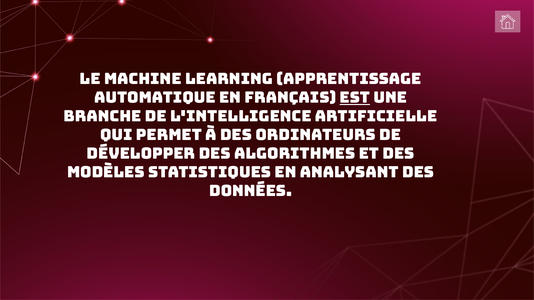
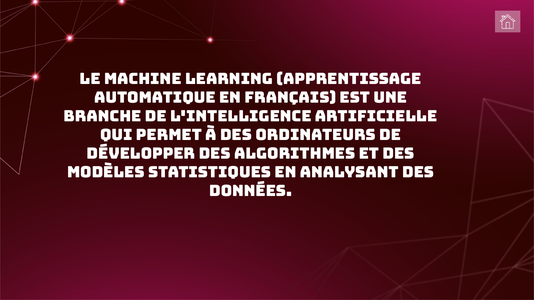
est underline: present -> none (355, 98)
